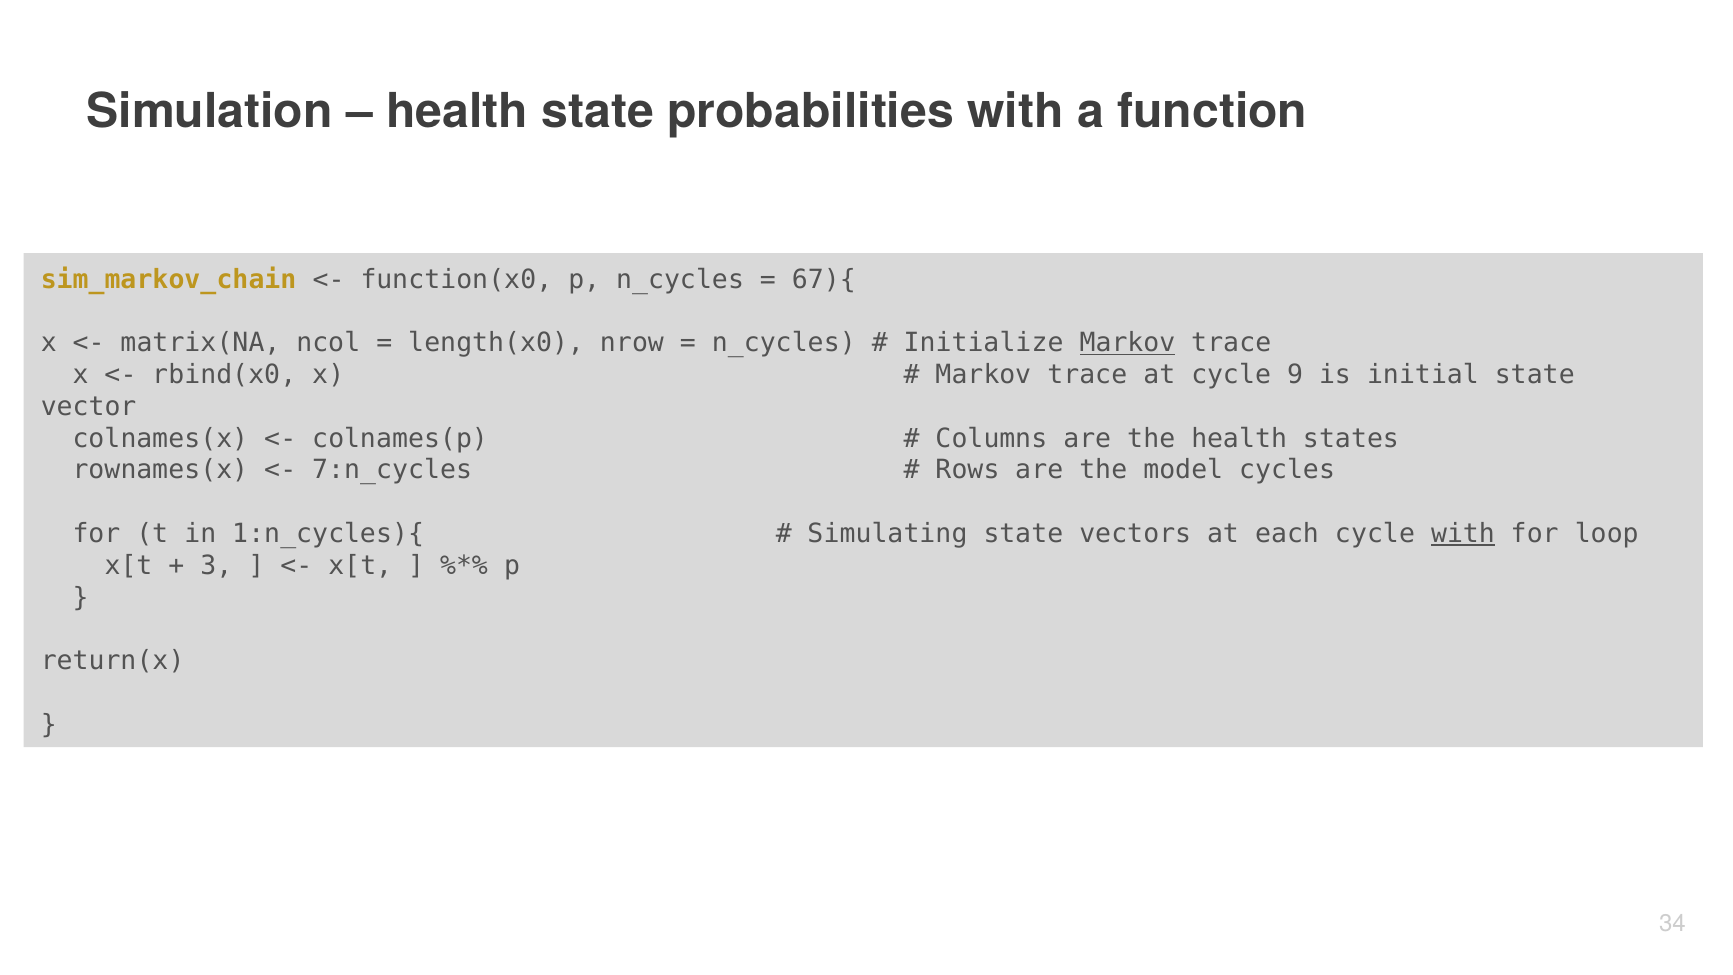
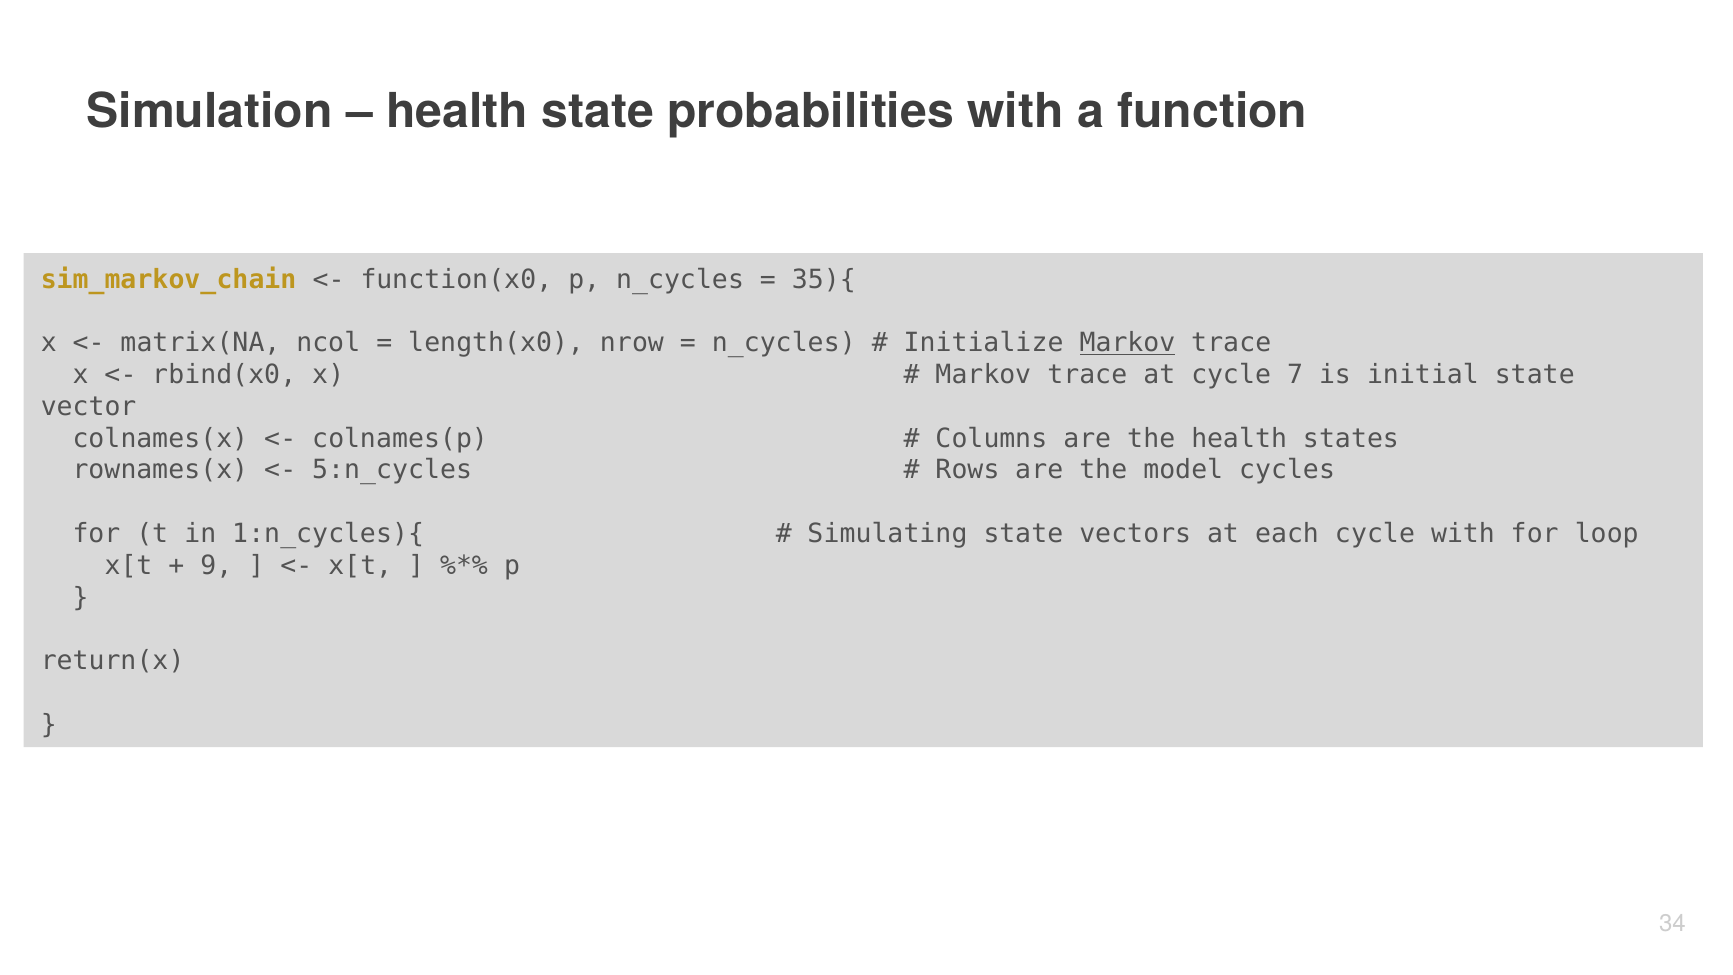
67){: 67){ -> 35){ (824, 279)
9: 9 -> 7 (1295, 375)
7:n_cycles: 7:n_cycles -> 5:n_cycles (392, 470)
with underline: present -> none (1463, 534)
3: 3 -> 9 (216, 565)
